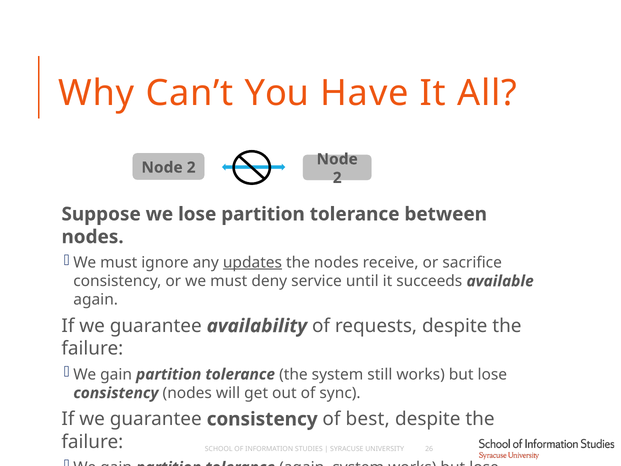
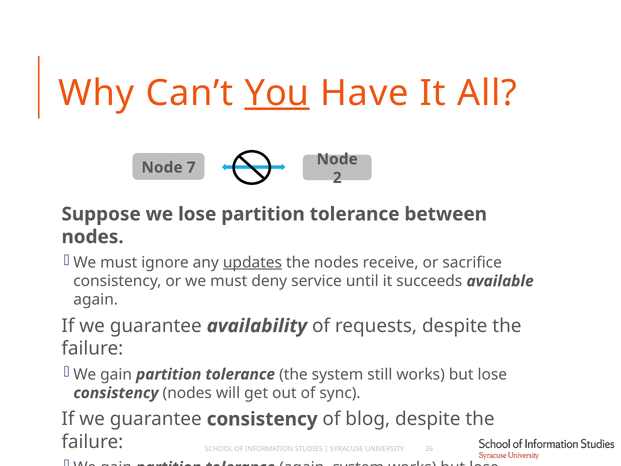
You underline: none -> present (277, 93)
2: 2 -> 7 (191, 167)
best: best -> blog (368, 419)
